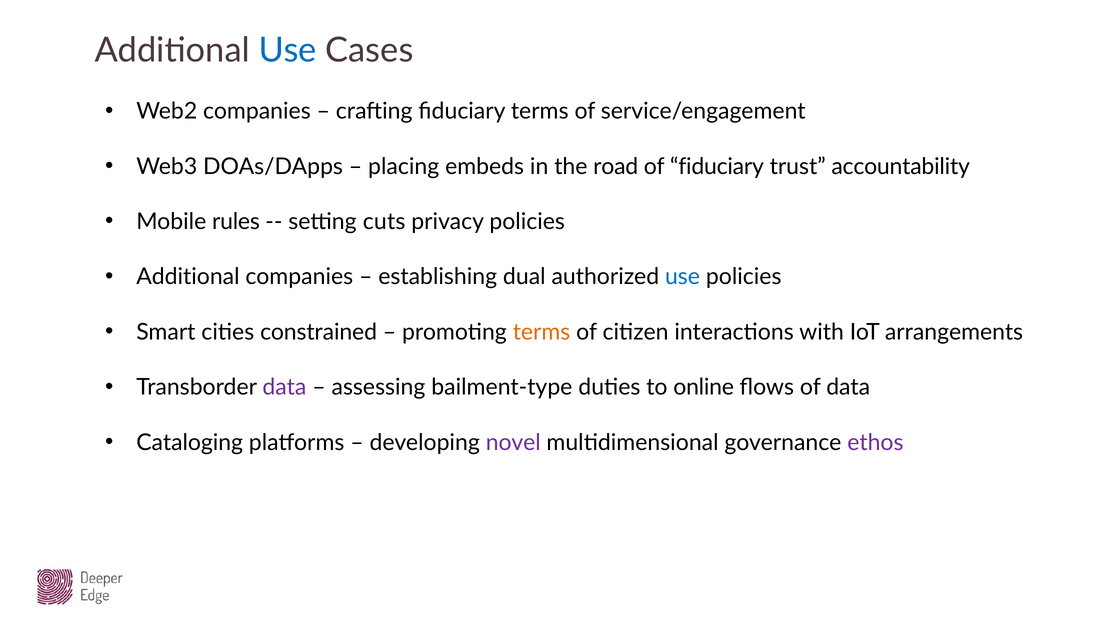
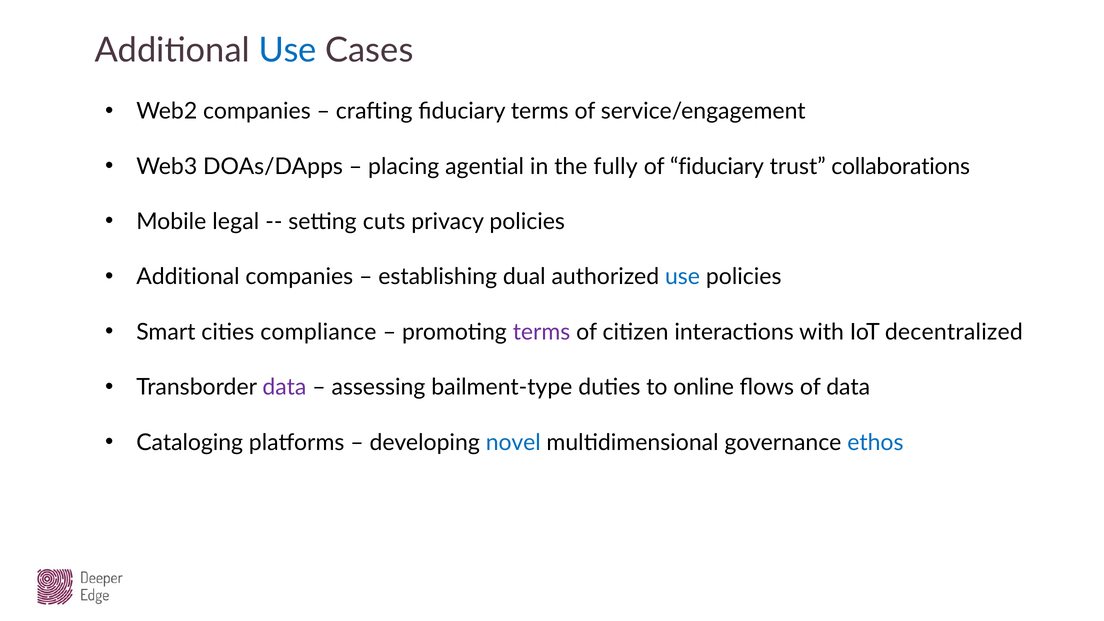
embeds: embeds -> agential (485, 166)
road: road -> fully (616, 166)
accountability: accountability -> collaborations (901, 166)
rules: rules -> legal (236, 222)
constrained: constrained -> compliance (318, 332)
terms colour: orange -> purple (542, 332)
arrangements: arrangements -> decentralized (954, 332)
novel colour: purple -> blue (513, 443)
ethos colour: purple -> blue (875, 443)
